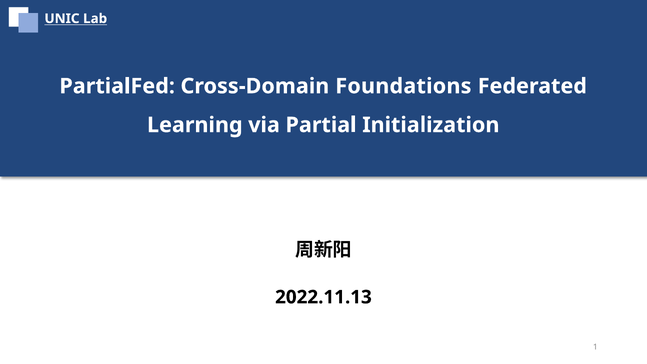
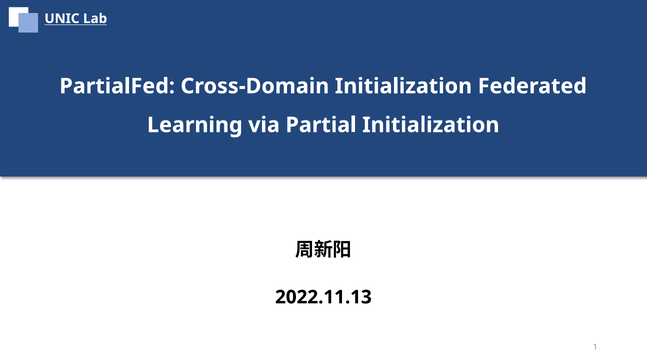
Cross-Domain Foundations: Foundations -> Initialization (403, 86)
